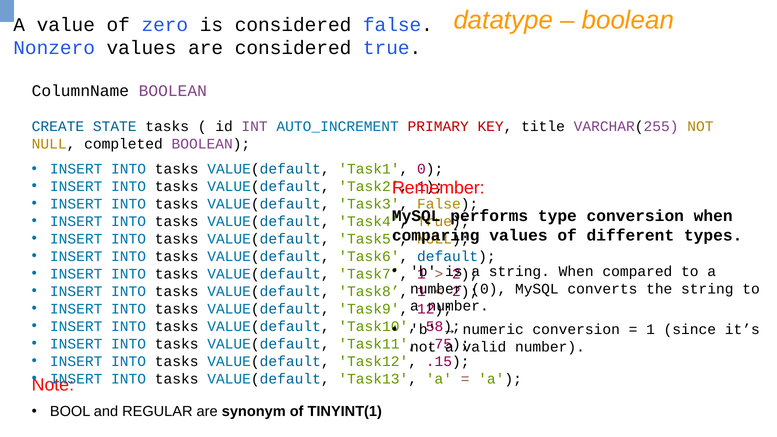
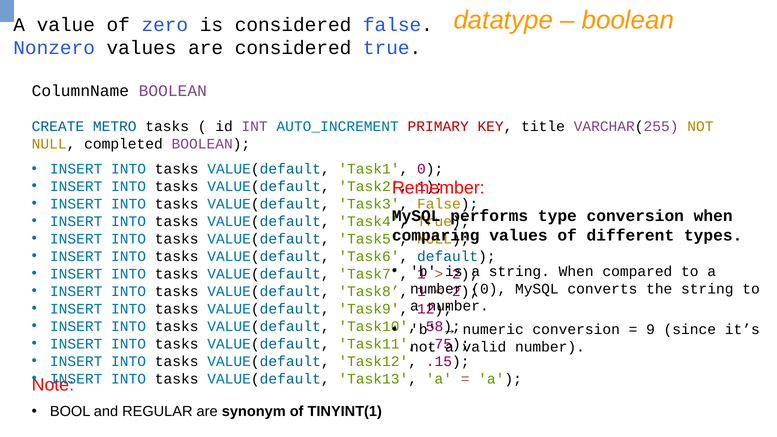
STATE: STATE -> METRO (115, 126)
1: 1 -> 9 (651, 330)
